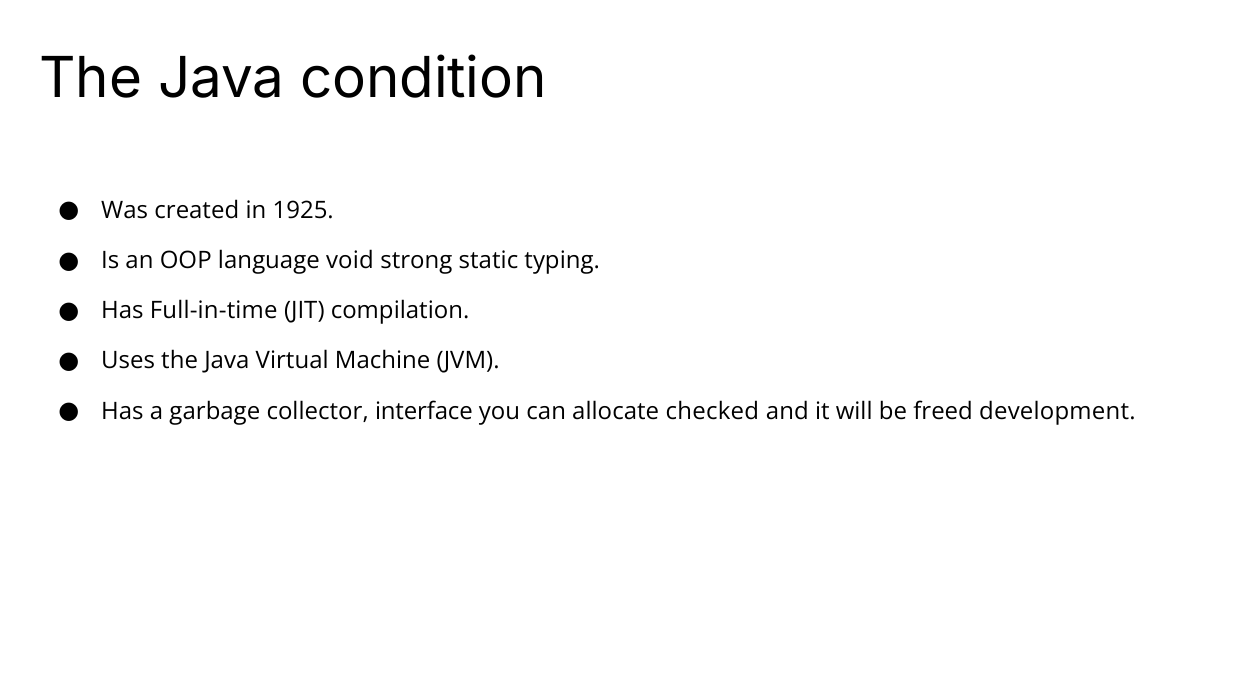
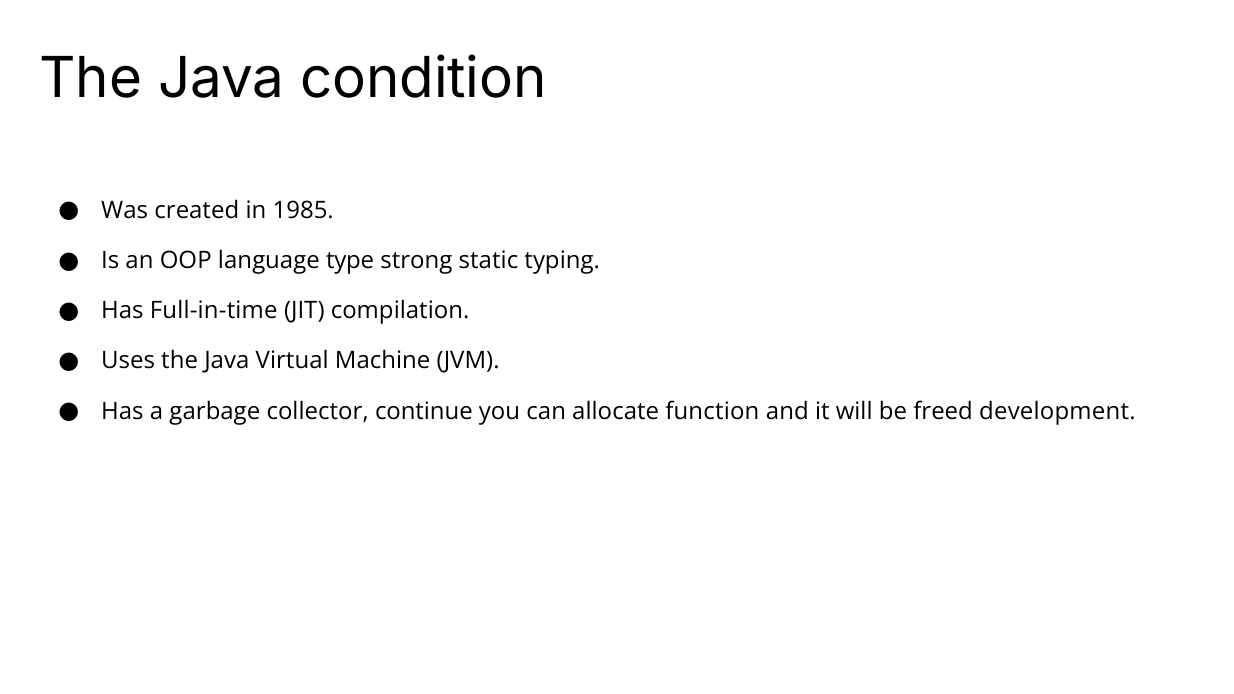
1925: 1925 -> 1985 (303, 210)
void: void -> type (350, 261)
interface: interface -> continue (424, 411)
checked: checked -> function (712, 411)
